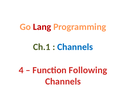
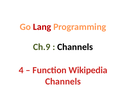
Ch.1: Ch.1 -> Ch.9 (42, 47)
Channels colour: blue -> black (75, 47)
Following: Following -> Wikipedia (88, 71)
